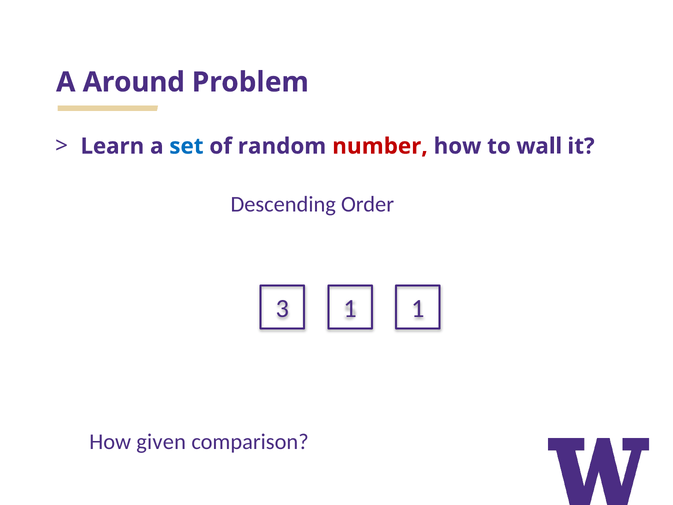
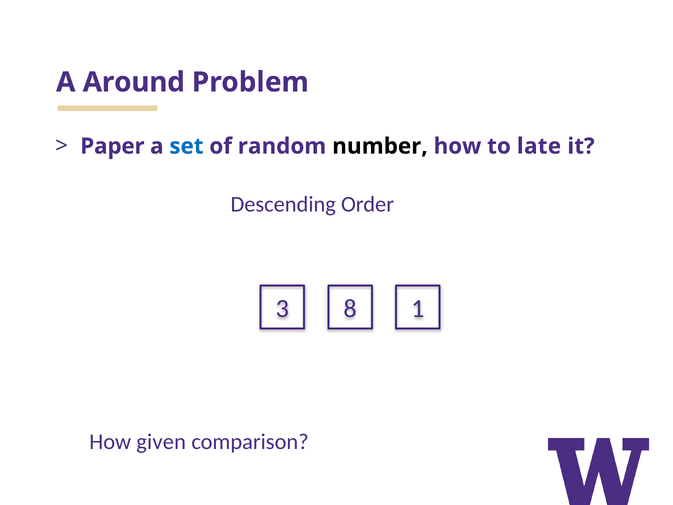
Learn: Learn -> Paper (112, 146)
number colour: red -> black (380, 146)
wall: wall -> late (539, 146)
3 1: 1 -> 8 (350, 309)
